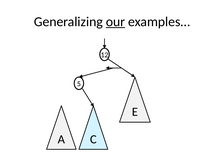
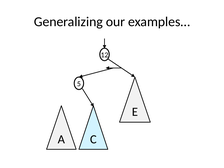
our underline: present -> none (115, 22)
